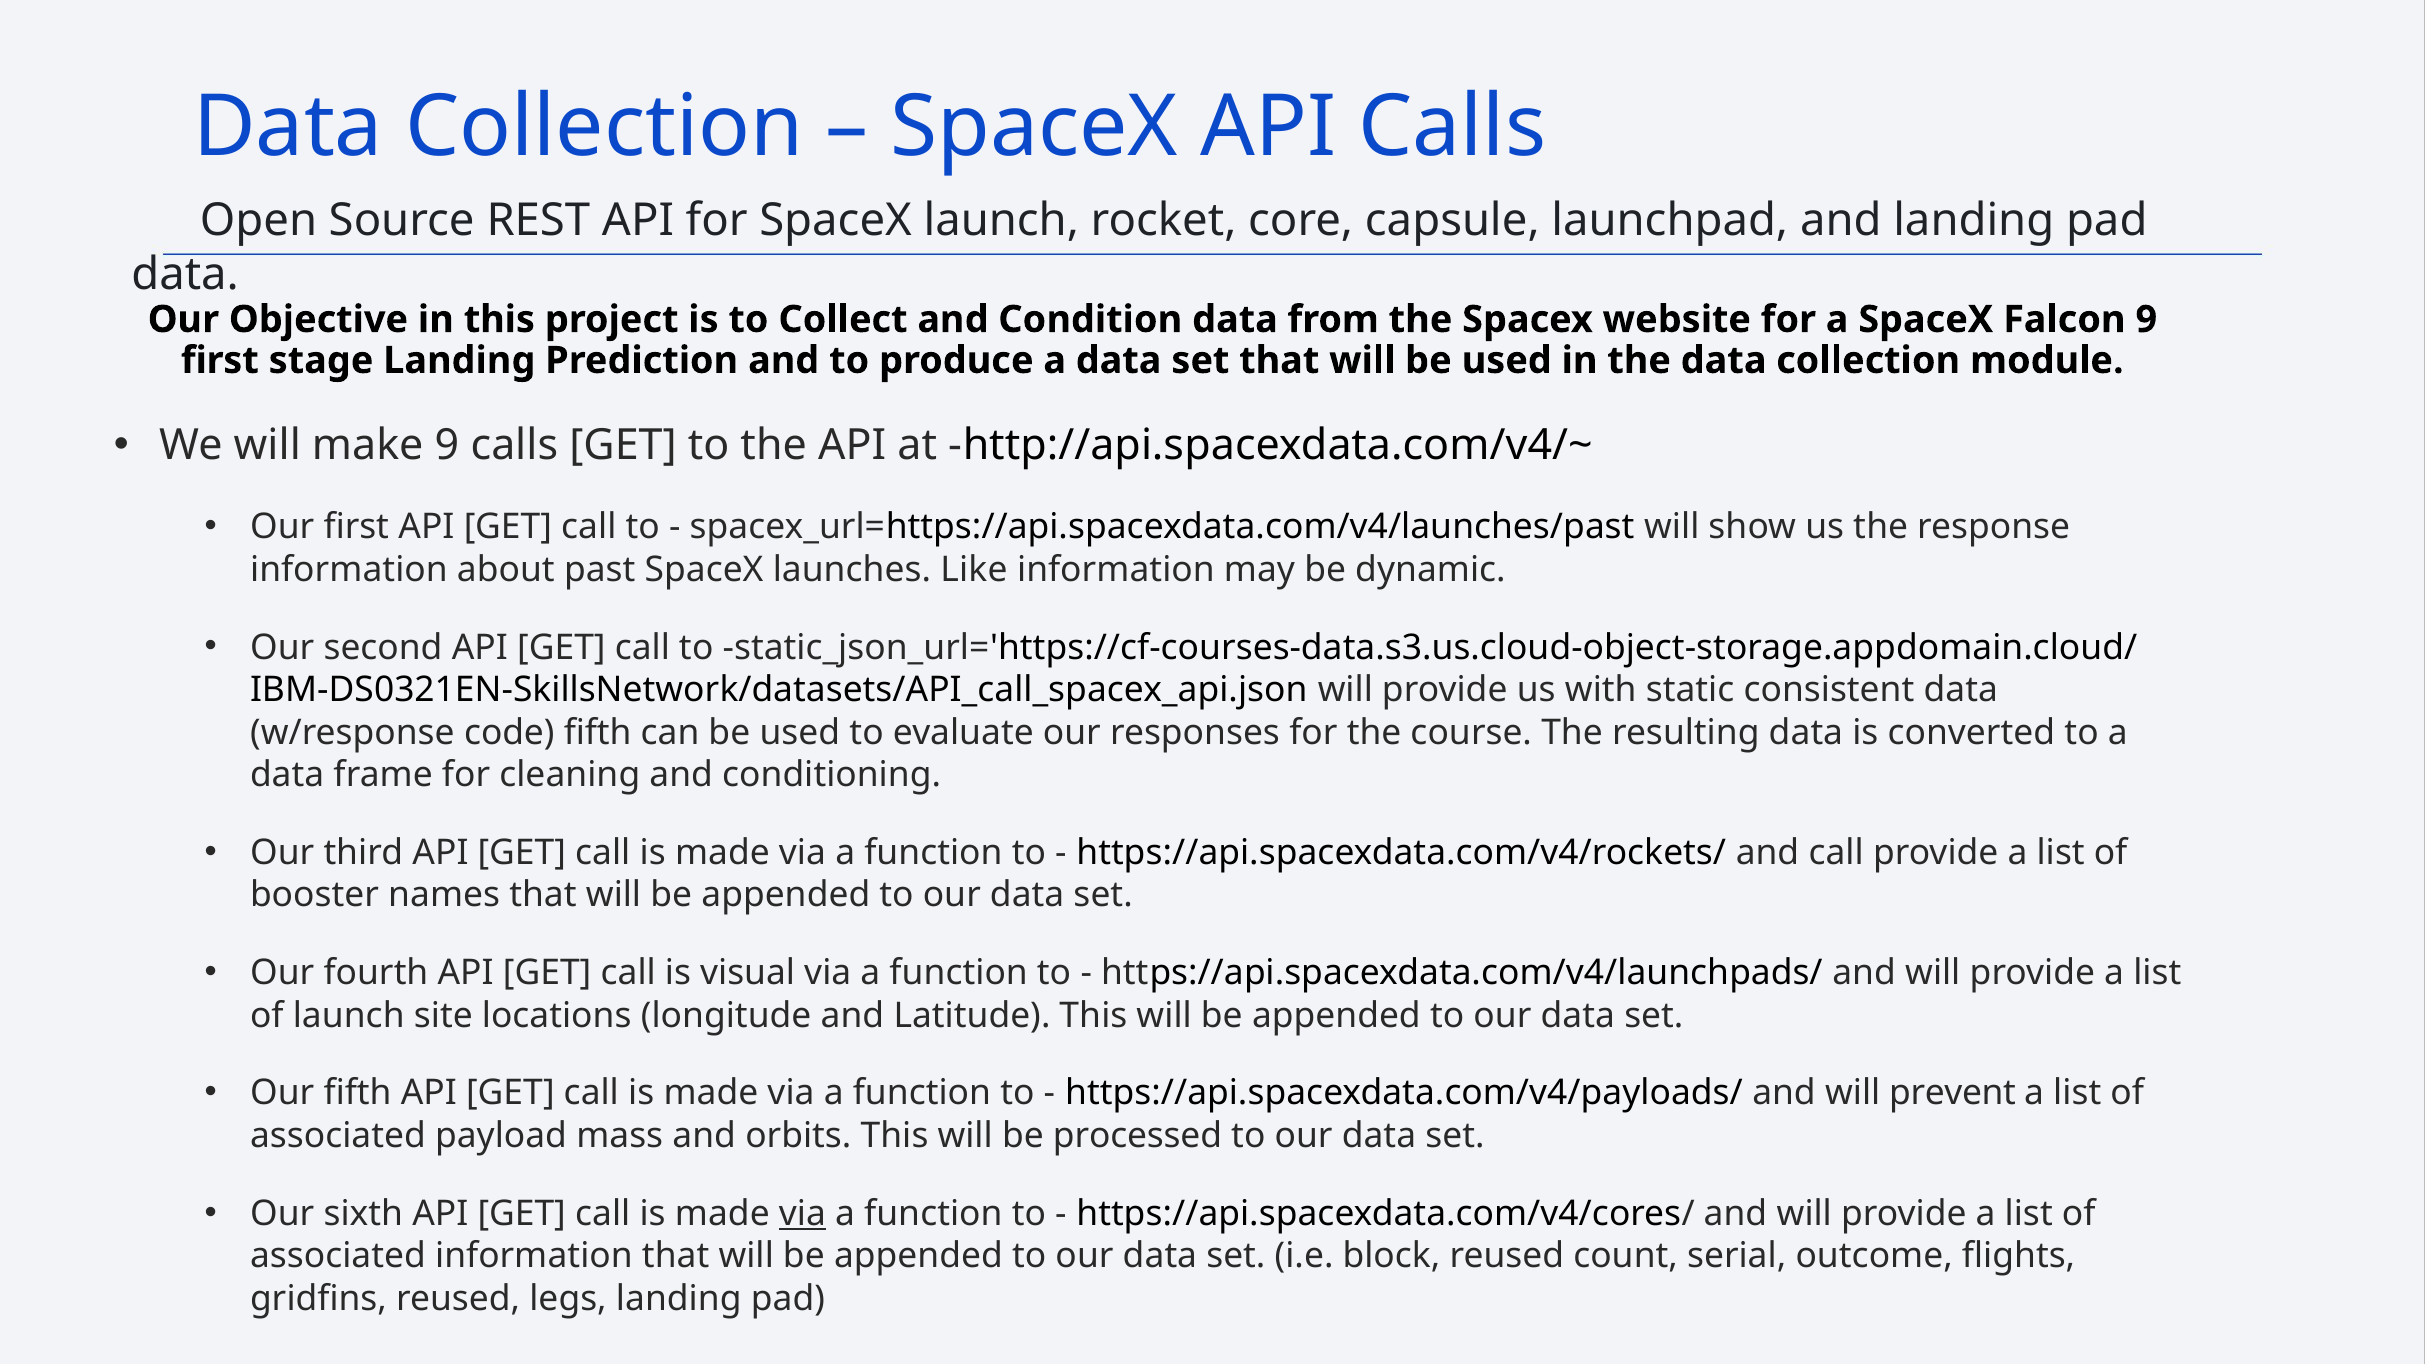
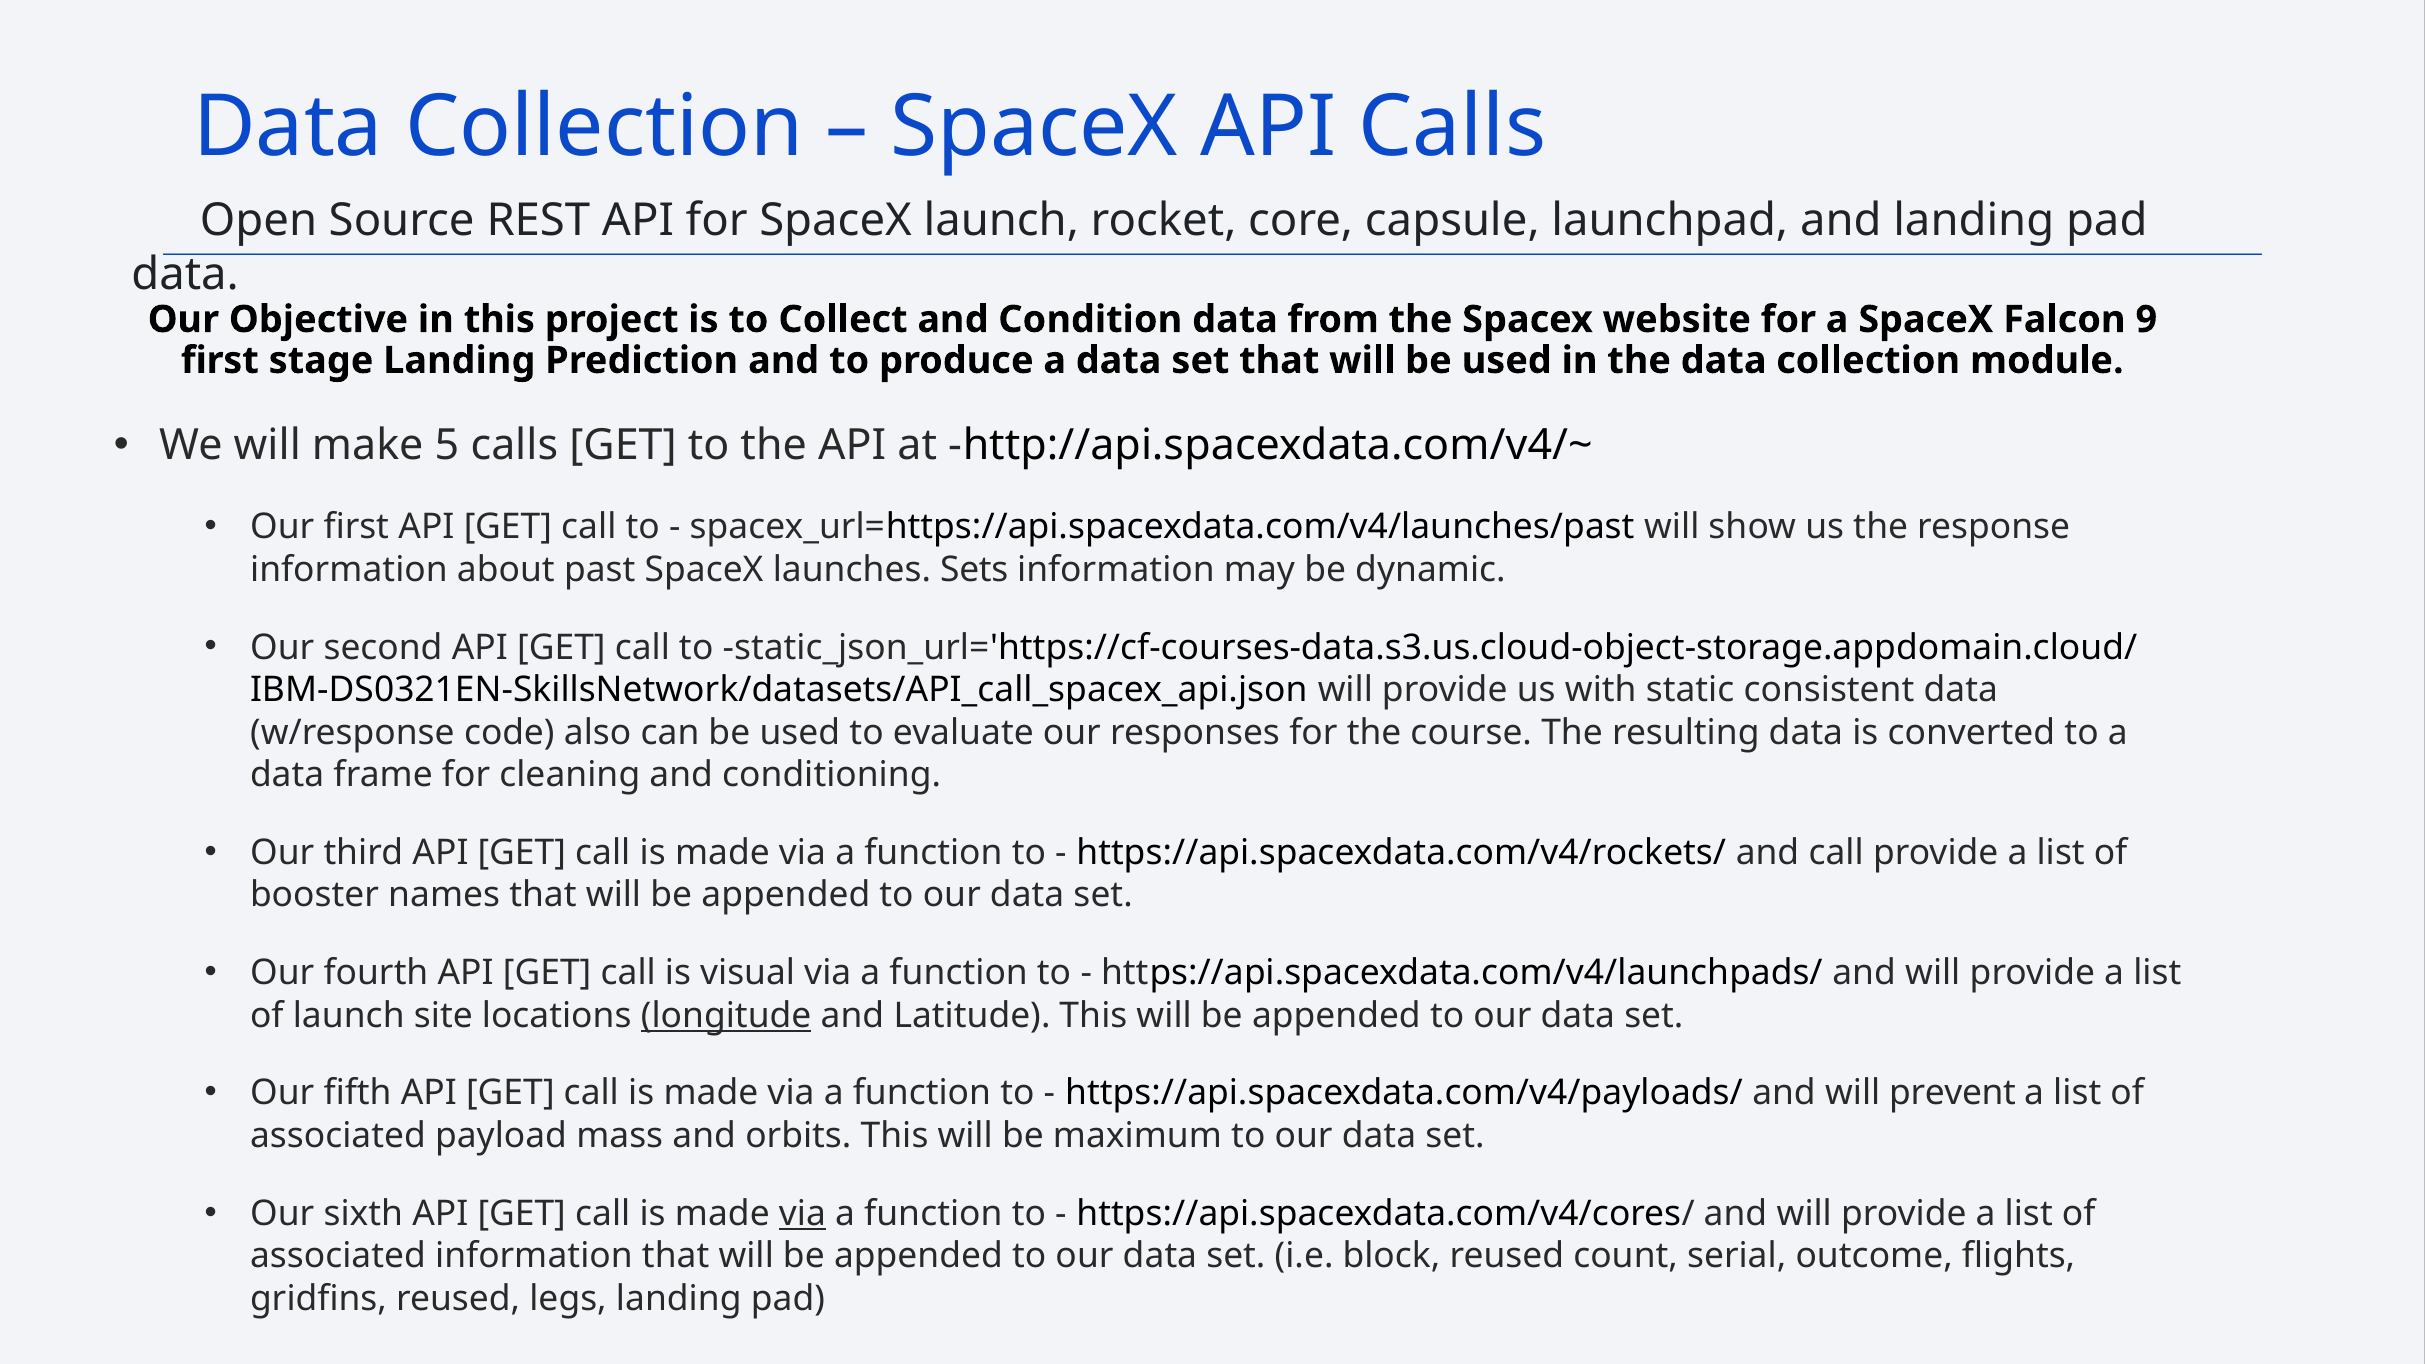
make 9: 9 -> 5 (447, 445)
Like: Like -> Sets (974, 570)
code fifth: fifth -> also (598, 732)
longitude underline: none -> present (726, 1015)
processed: processed -> maximum (1137, 1136)
